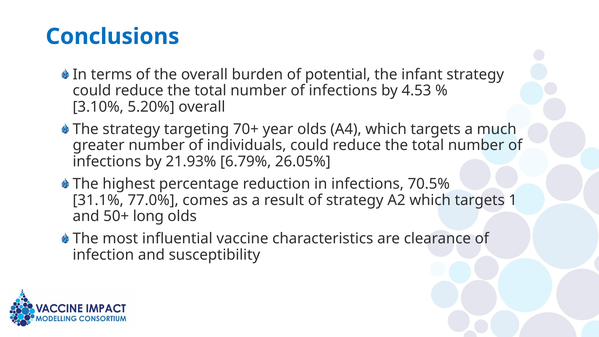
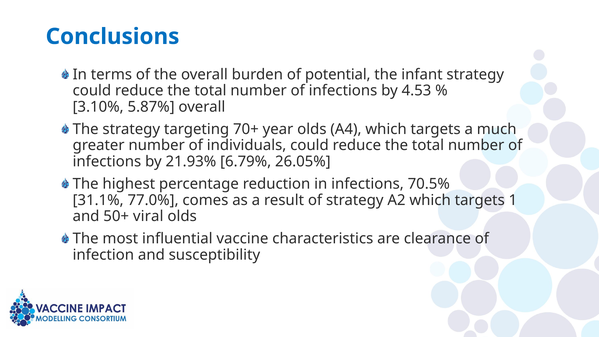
5.20%: 5.20% -> 5.87% (151, 107)
long: long -> viral (148, 216)
